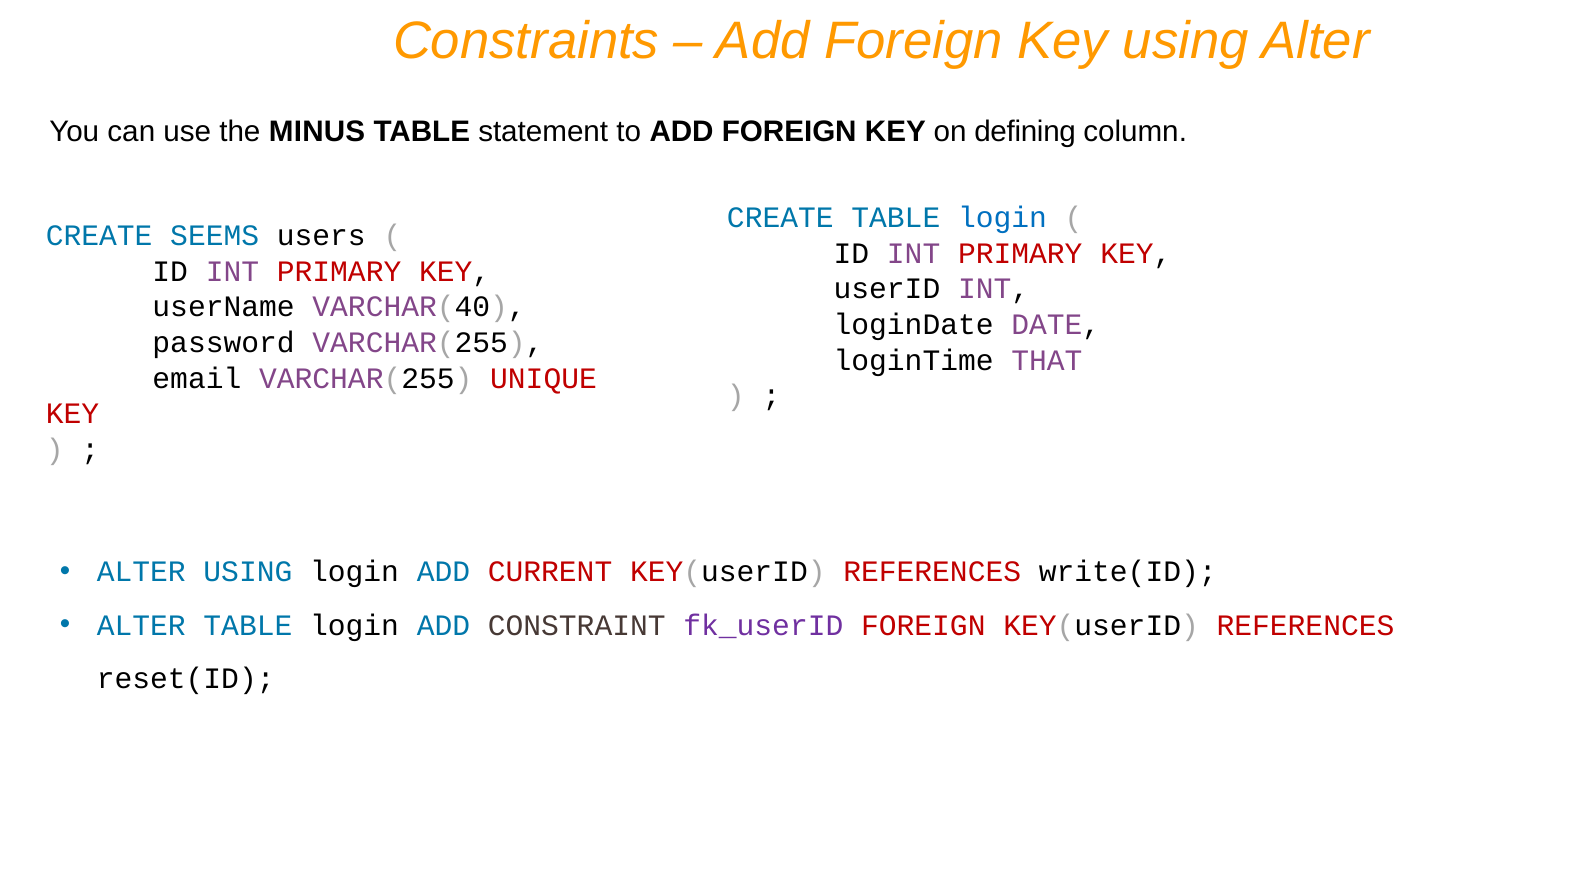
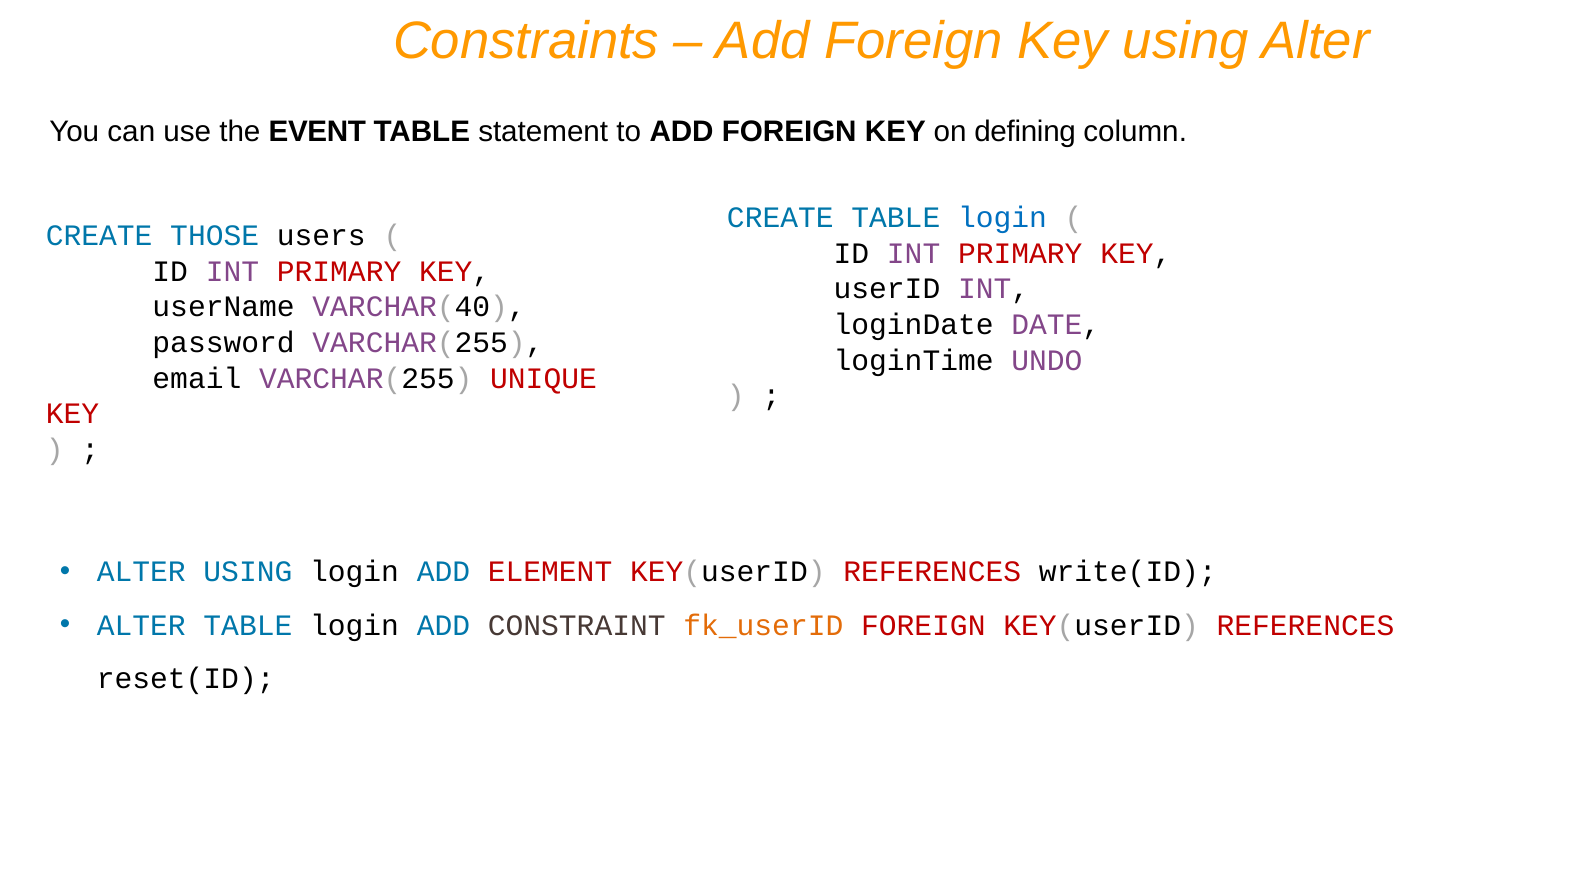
MINUS: MINUS -> EVENT (317, 132)
SEEMS: SEEMS -> THOSE (215, 236)
THAT: THAT -> UNDO (1047, 360)
CURRENT: CURRENT -> ELEMENT (550, 572)
fk_userID colour: purple -> orange (763, 625)
